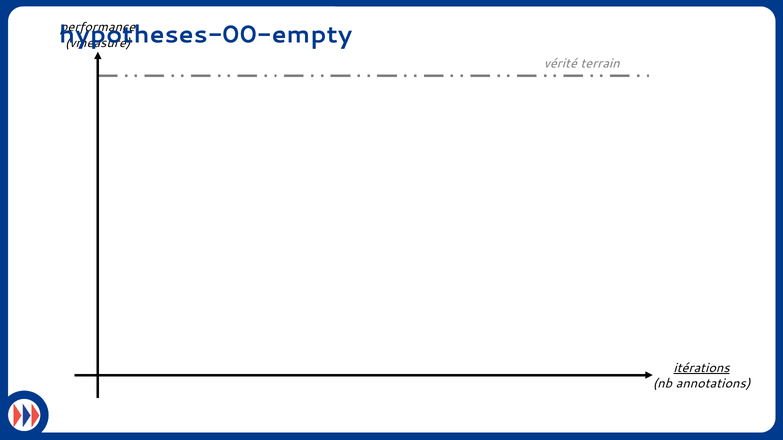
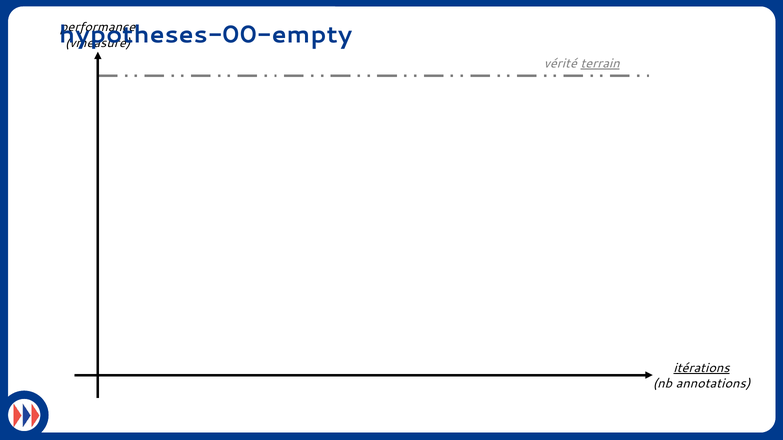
terrain underline: none -> present (600, 63)
